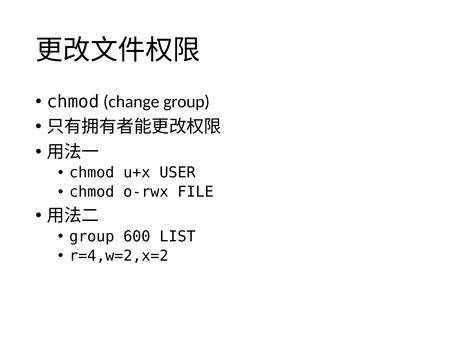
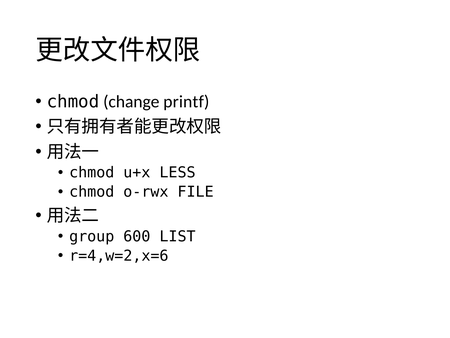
change group: group -> printf (186, 101)
USER: USER -> LESS (178, 172)
r=4,w=2,x=2: r=4,w=2,x=2 -> r=4,w=2,x=6 (119, 256)
